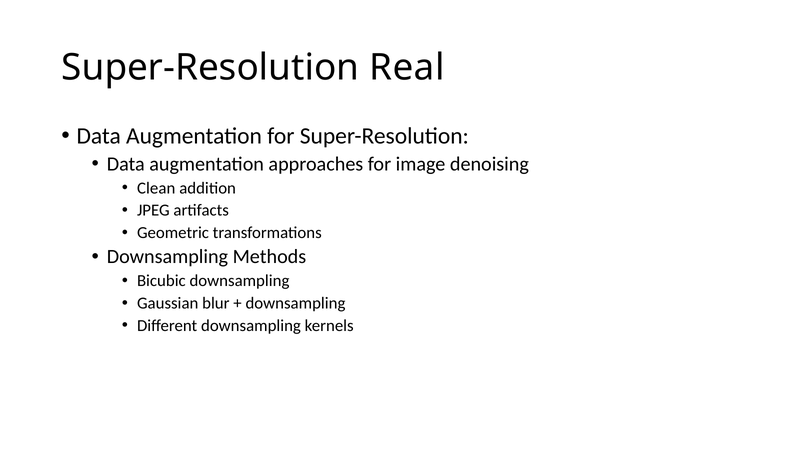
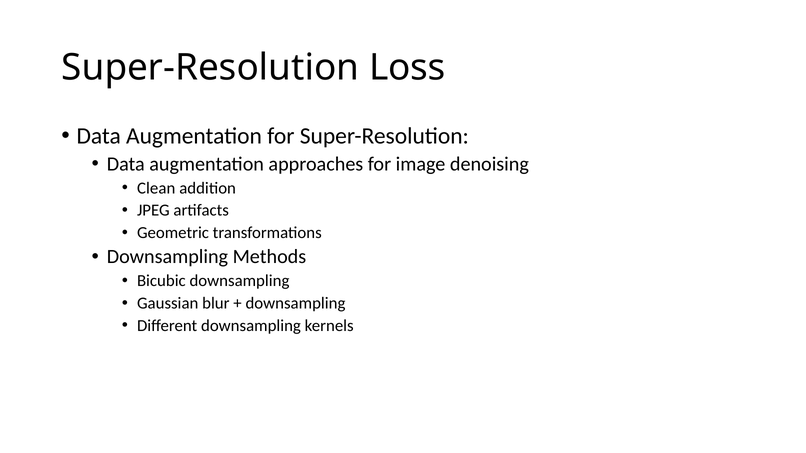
Real: Real -> Loss (407, 68)
